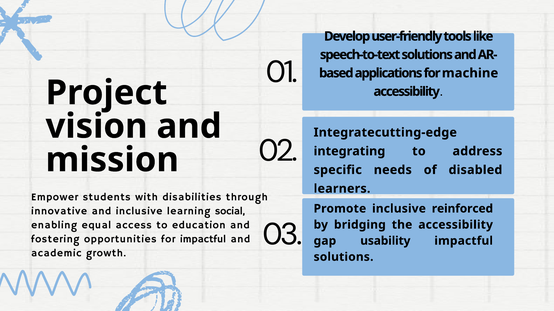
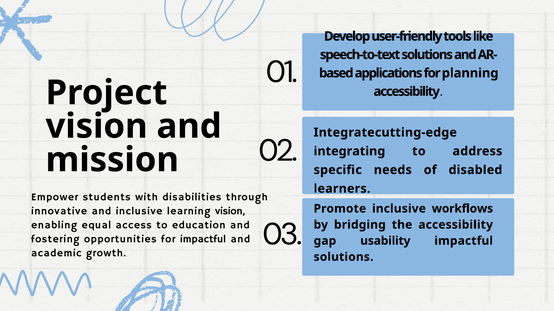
machine: machine -> planning (470, 73)
reinforced: reinforced -> workflows (462, 209)
learning social: social -> vision (230, 212)
